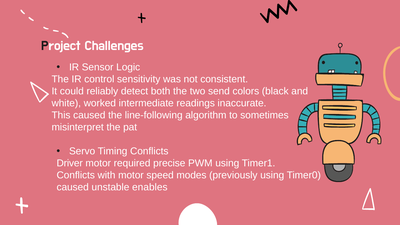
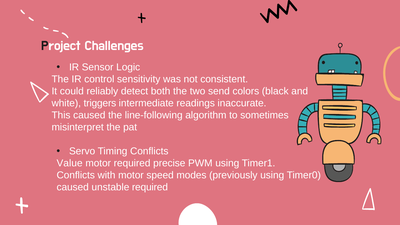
worked: worked -> triggers (100, 103)
Driver: Driver -> Value (70, 163)
unstable enables: enables -> required (150, 187)
